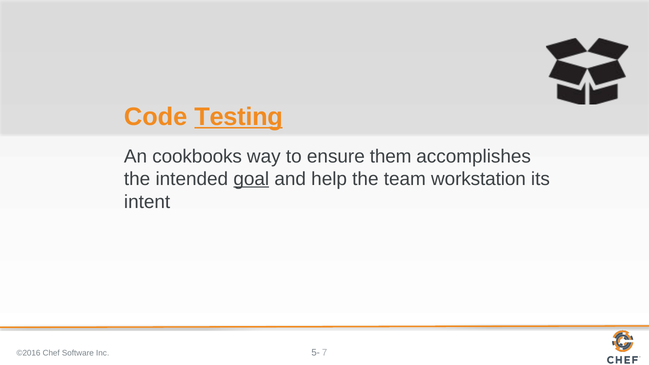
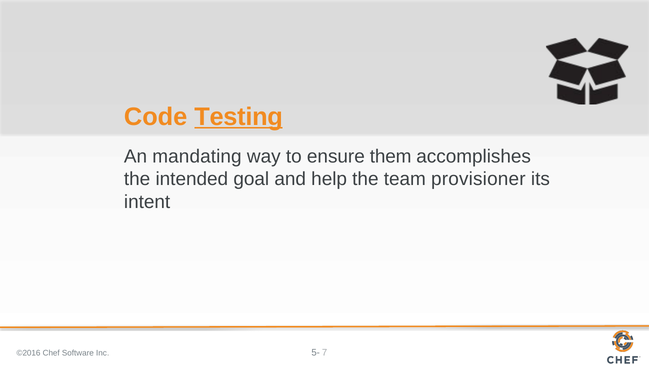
cookbooks: cookbooks -> mandating (197, 156)
goal underline: present -> none (251, 179)
workstation: workstation -> provisioner (478, 179)
